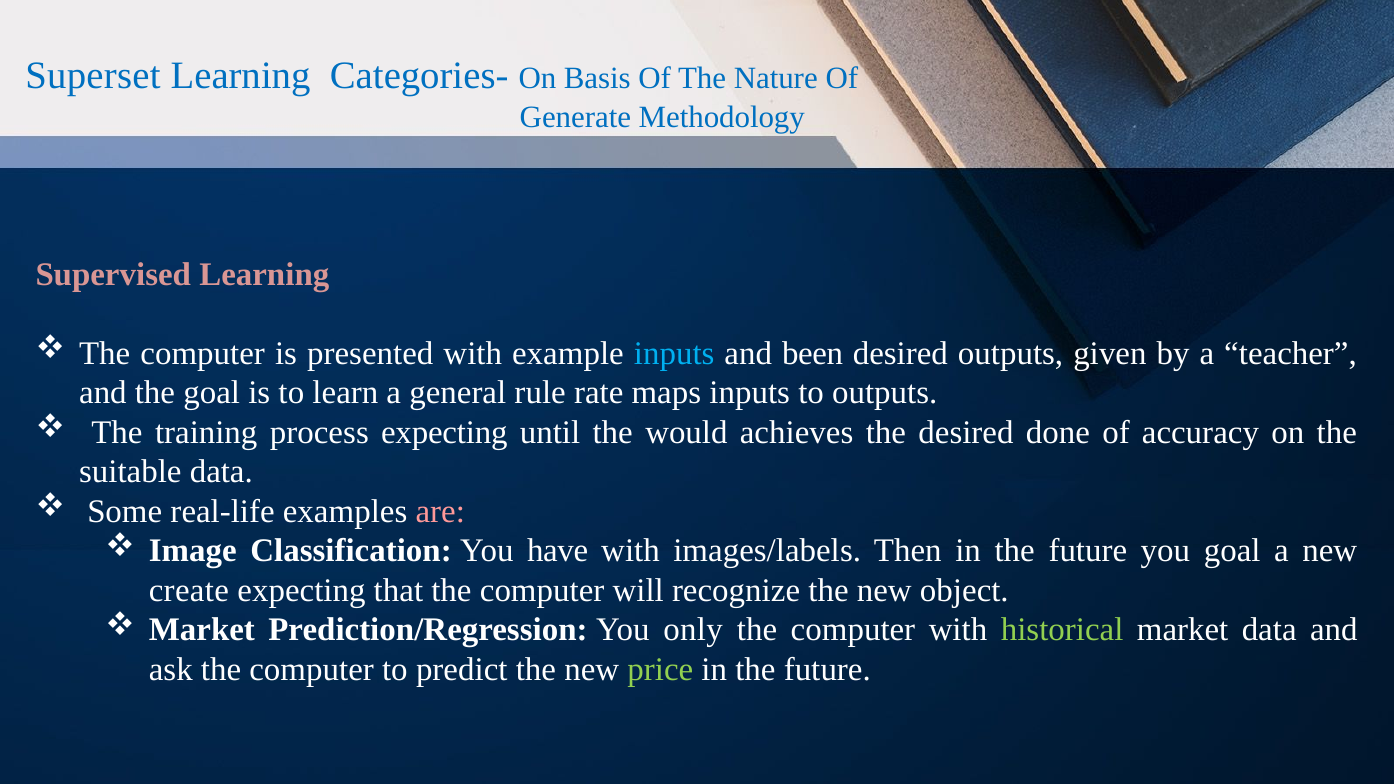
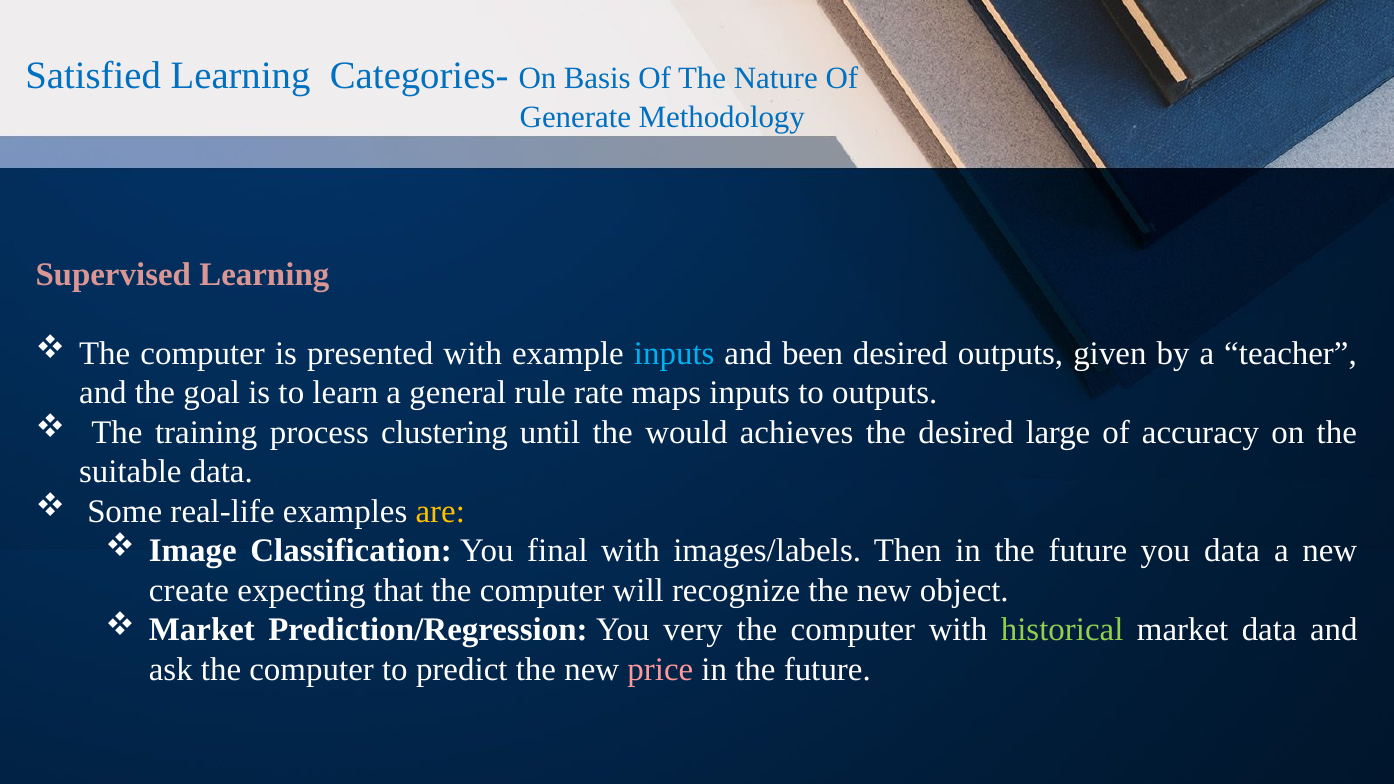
Superset: Superset -> Satisfied (93, 76)
process expecting: expecting -> clustering (444, 432)
done: done -> large (1058, 432)
are colour: pink -> yellow (440, 511)
have: have -> final (557, 551)
you goal: goal -> data (1232, 551)
only: only -> very (693, 630)
price colour: light green -> pink (660, 669)
